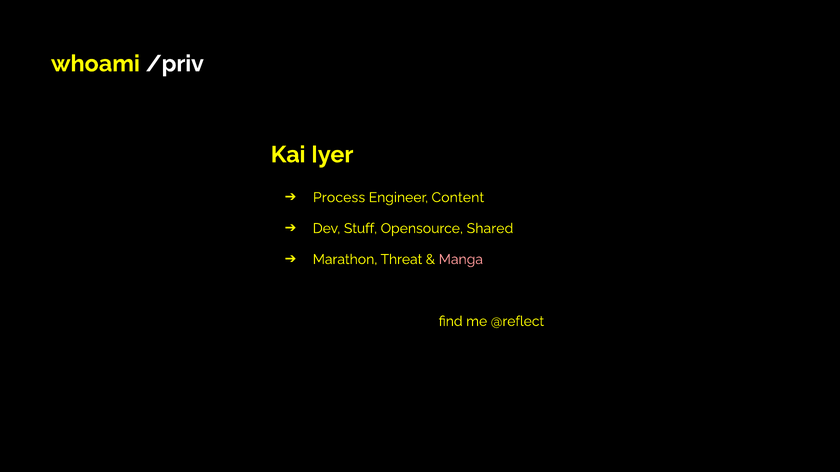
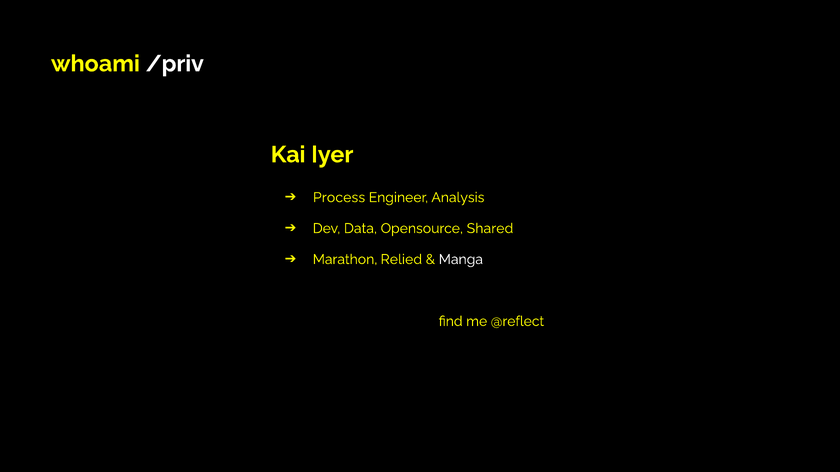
Content: Content -> Analysis (458, 198)
Stuff: Stuff -> Data (360, 229)
Threat: Threat -> Relied (401, 260)
Manga colour: pink -> white (461, 260)
